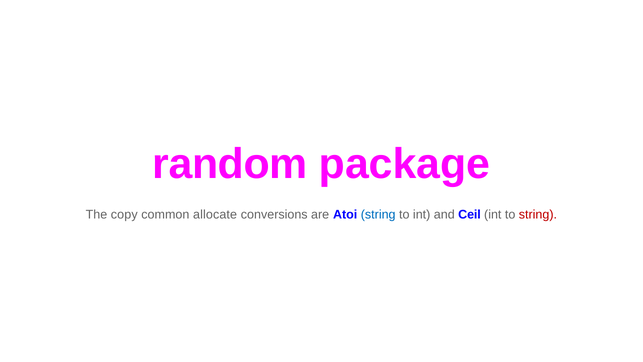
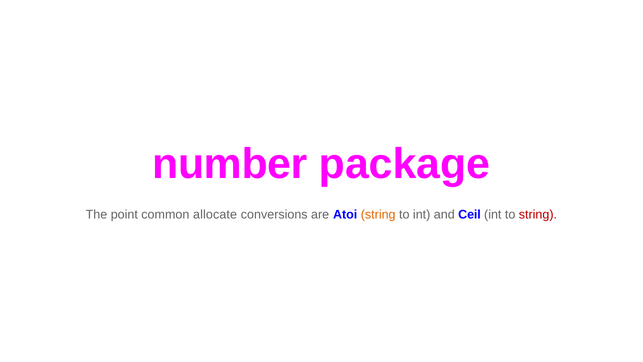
random: random -> number (230, 164)
copy: copy -> point (124, 215)
string colour: blue -> orange (378, 215)
